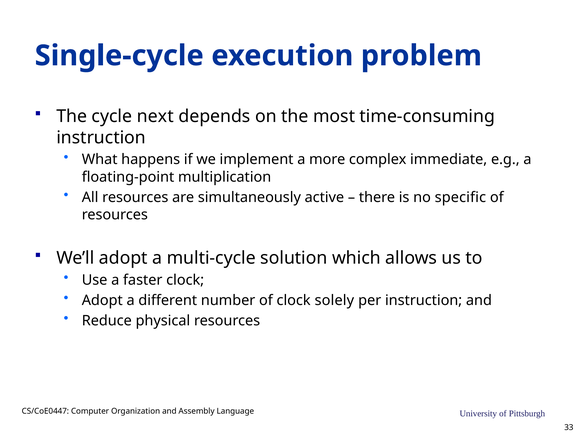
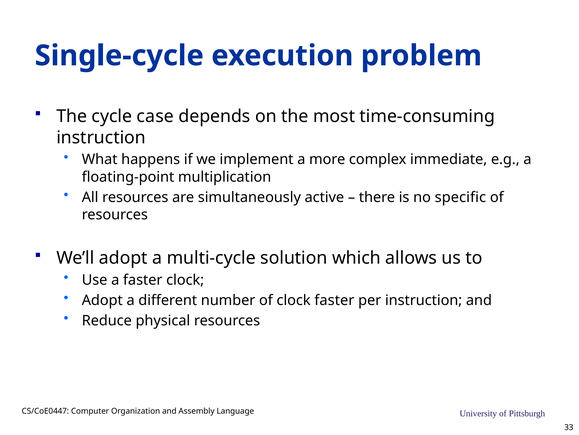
next: next -> case (155, 116)
clock solely: solely -> faster (334, 300)
